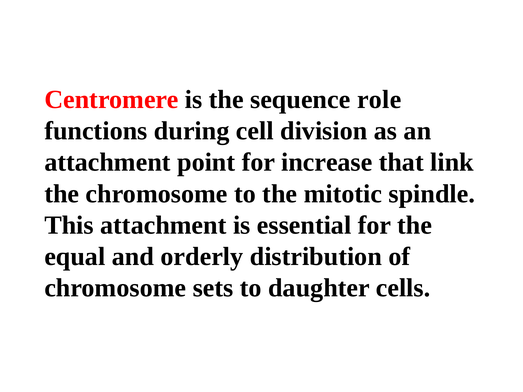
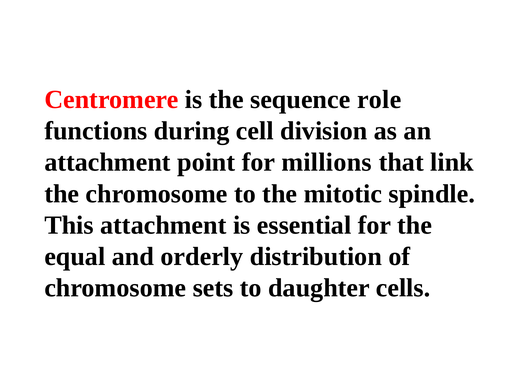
increase: increase -> millions (327, 162)
